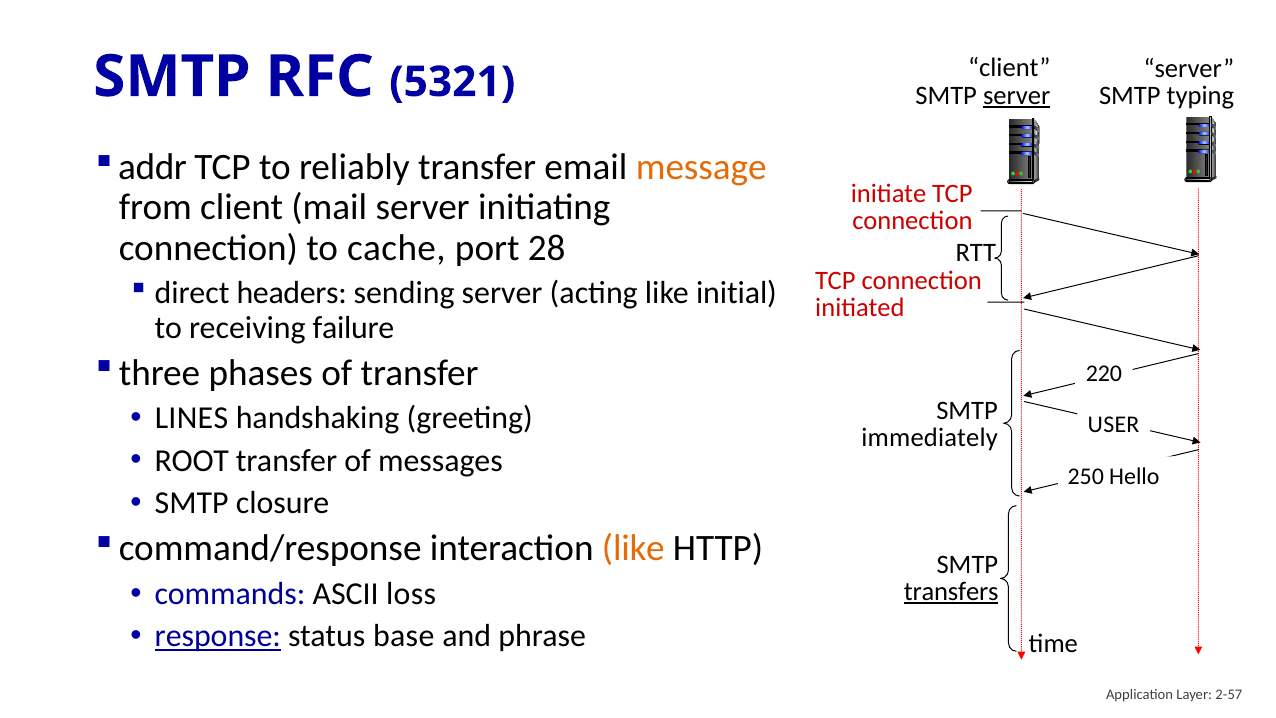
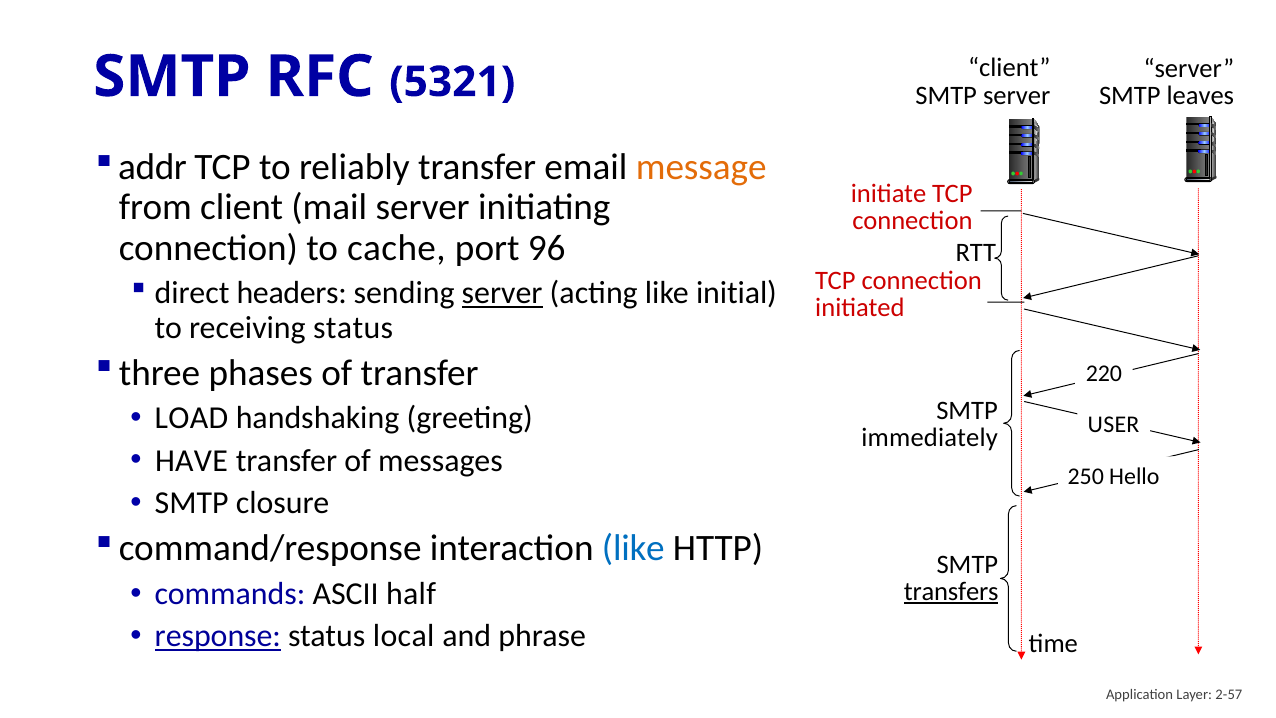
server underline: present -> none (1017, 95)
typing: typing -> leaves (1200, 96)
28: 28 -> 96 (547, 248)
server underline: none -> present (502, 293)
receiving failure: failure -> status (353, 328)
LINES: LINES -> LOAD (192, 418)
ROOT: ROOT -> HAVE (192, 461)
like colour: orange -> blue (633, 548)
loss: loss -> half (411, 594)
base: base -> local (404, 636)
